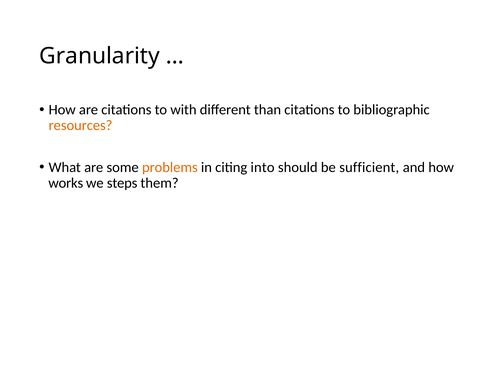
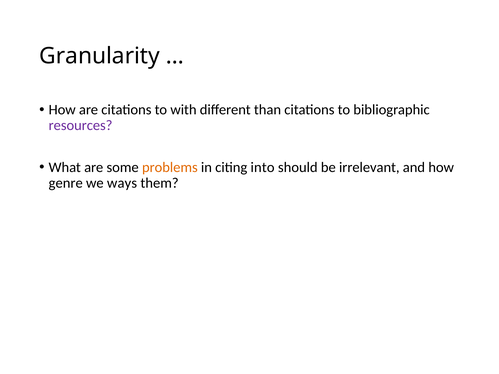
resources colour: orange -> purple (81, 126)
sufficient: sufficient -> irrelevant (369, 167)
works: works -> genre (66, 183)
steps: steps -> ways (122, 183)
